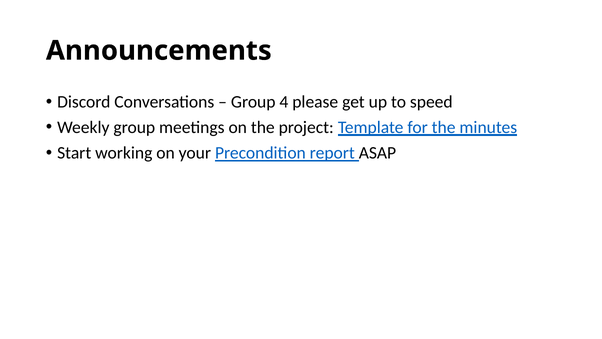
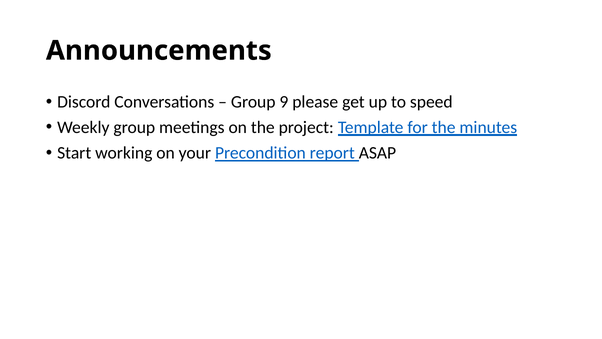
4: 4 -> 9 (284, 102)
